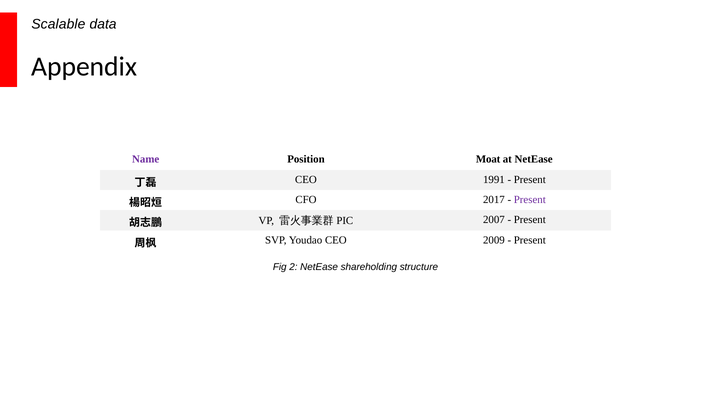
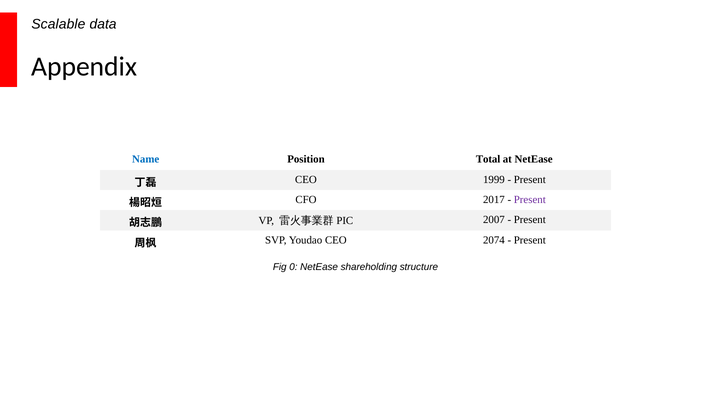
Name colour: purple -> blue (146, 159)
Moat: Moat -> Total (488, 159)
1991: 1991 -> 1999 (494, 179)
2009: 2009 -> 2074 (494, 240)
2: 2 -> 0 (293, 267)
